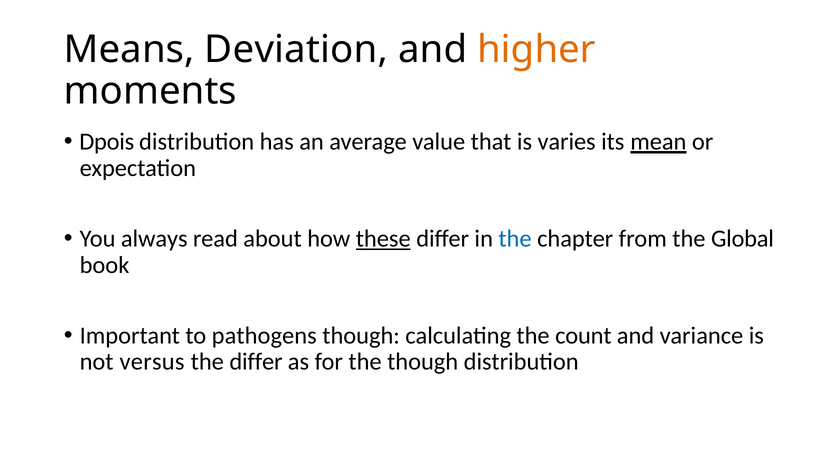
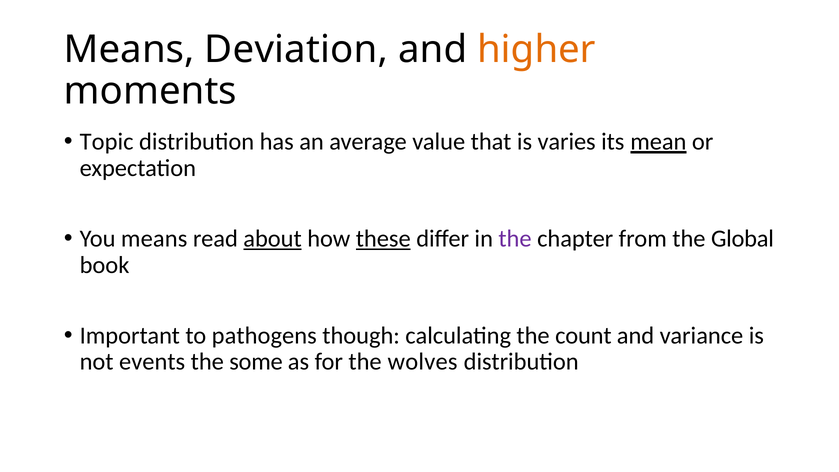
Dpois: Dpois -> Topic (107, 142)
You always: always -> means (154, 239)
about underline: none -> present (273, 239)
the colour: blue -> purple (515, 239)
versus: versus -> events (152, 362)
the differ: differ -> some (256, 362)
the though: though -> wolves (423, 362)
